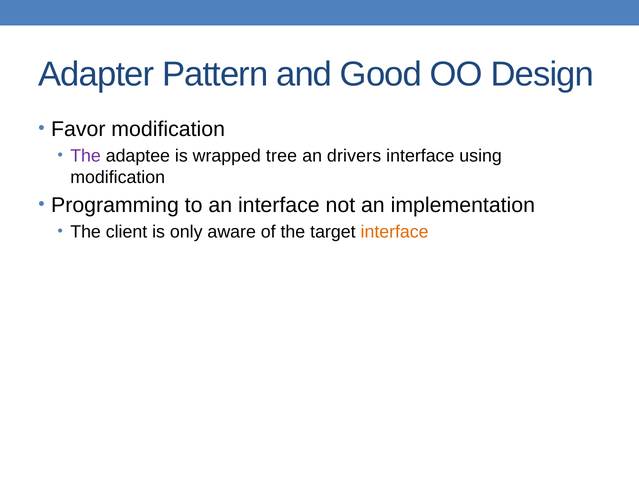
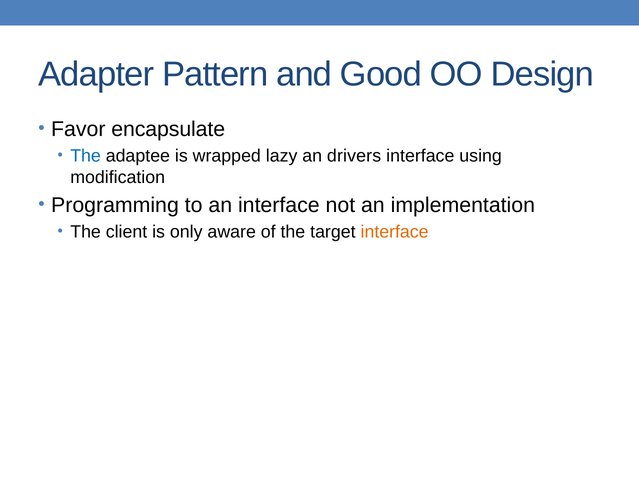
Favor modification: modification -> encapsulate (168, 129)
The colour: purple -> blue (86, 156)
tree: tree -> lazy (282, 156)
